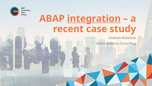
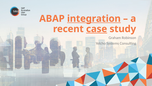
case underline: none -> present (97, 29)
